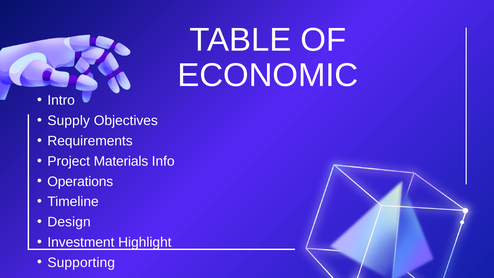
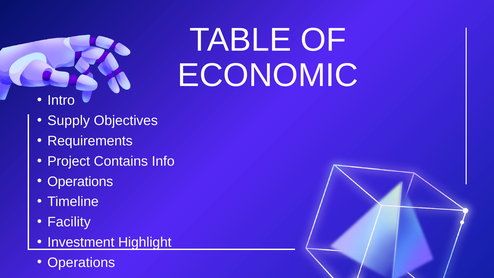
Materials: Materials -> Contains (121, 161)
Design: Design -> Facility (69, 222)
Supporting: Supporting -> Operations (81, 262)
